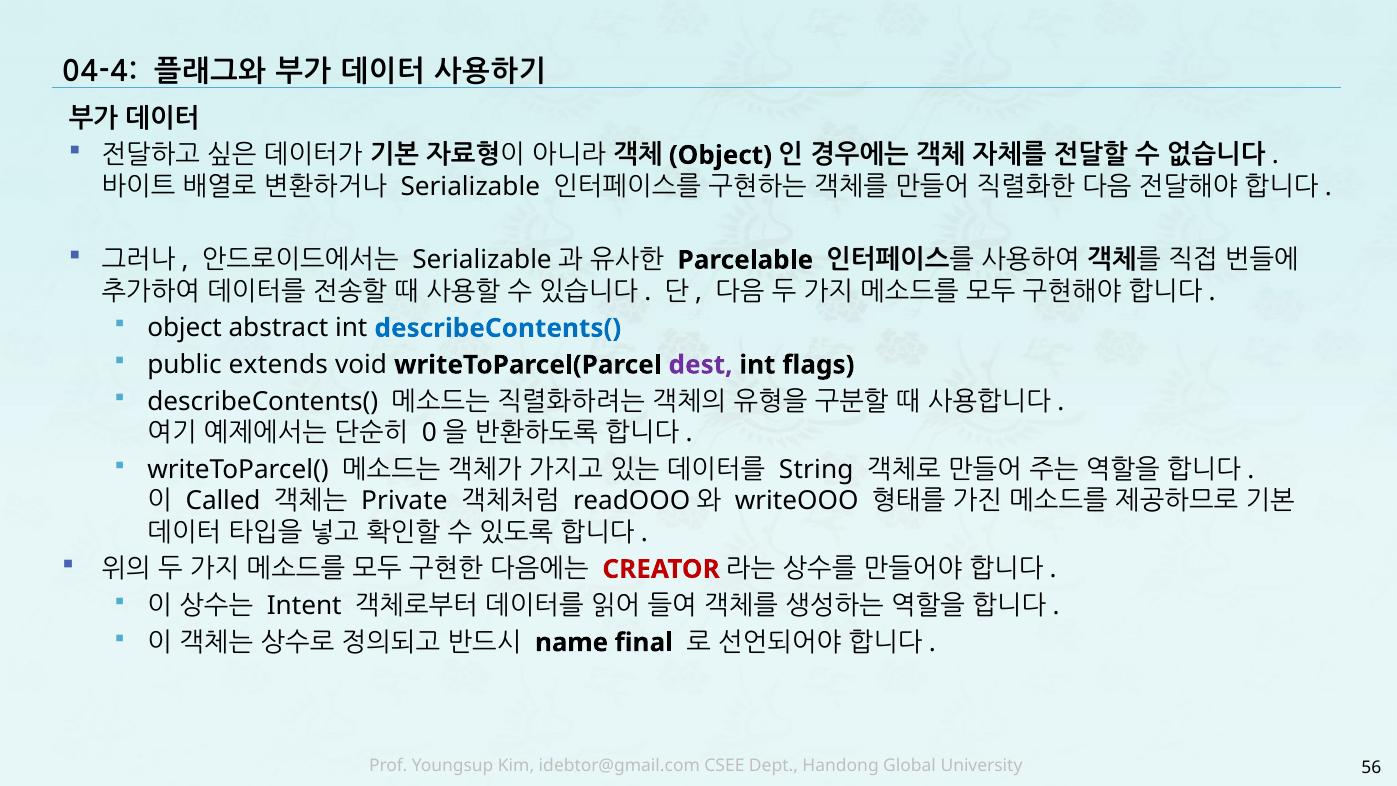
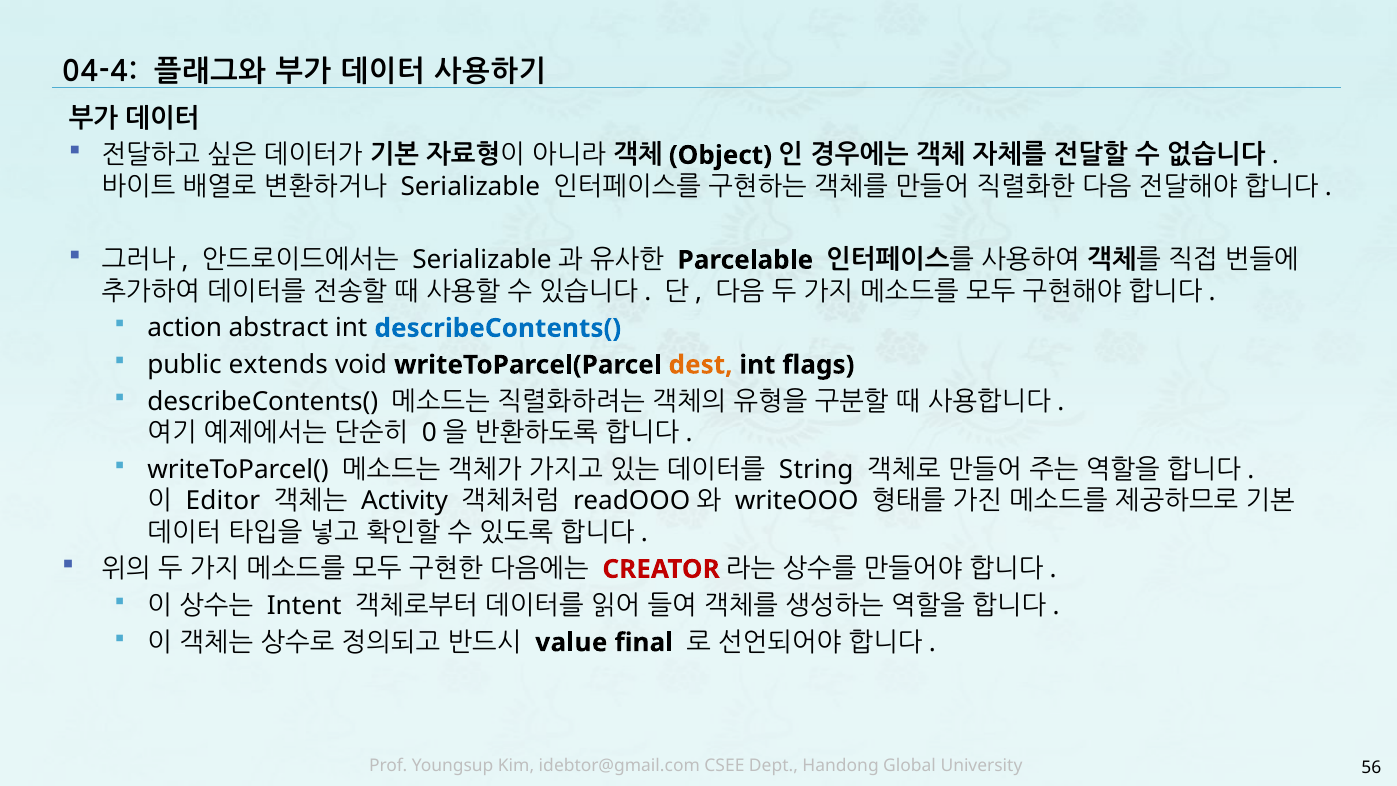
object: object -> action (185, 328)
dest colour: purple -> orange (701, 365)
Called: Called -> Editor (223, 501)
Private: Private -> Activity (405, 501)
name: name -> value (571, 642)
